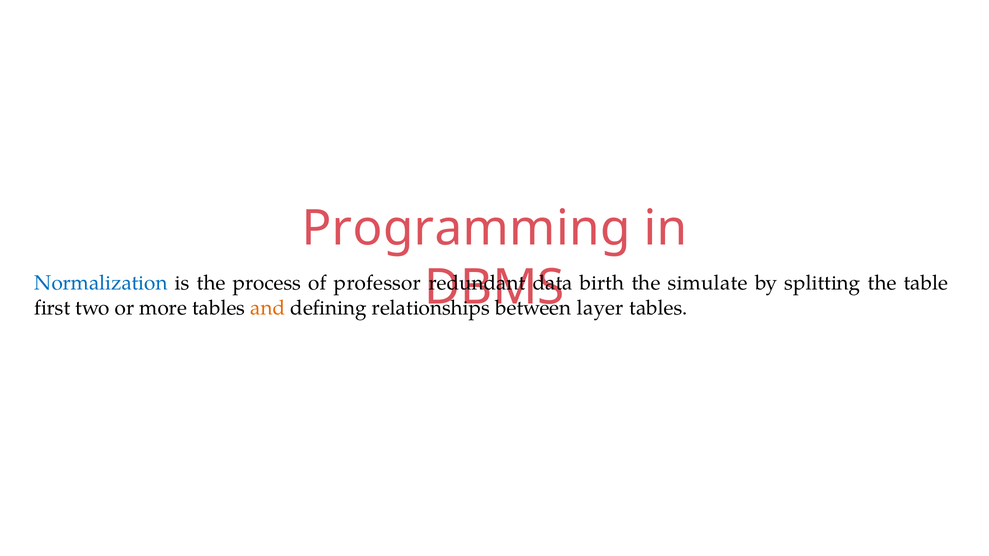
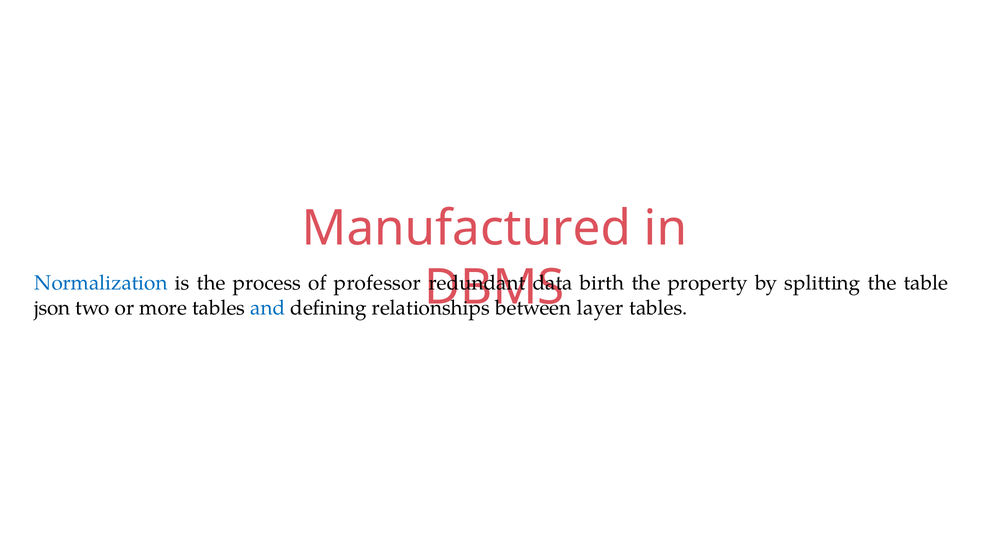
Programming: Programming -> Manufactured (466, 228)
simulate: simulate -> property (708, 283)
first: first -> json (52, 308)
and colour: orange -> blue (268, 308)
